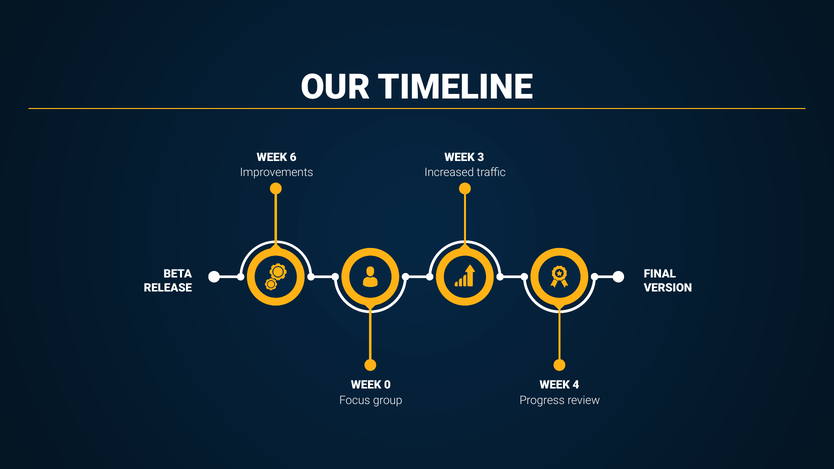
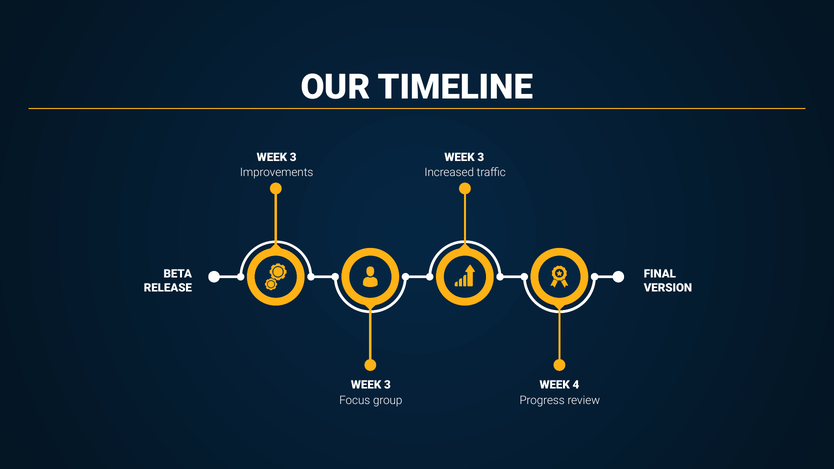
6: 6 -> 3 (293, 158)
0: 0 -> 3 (387, 385)
